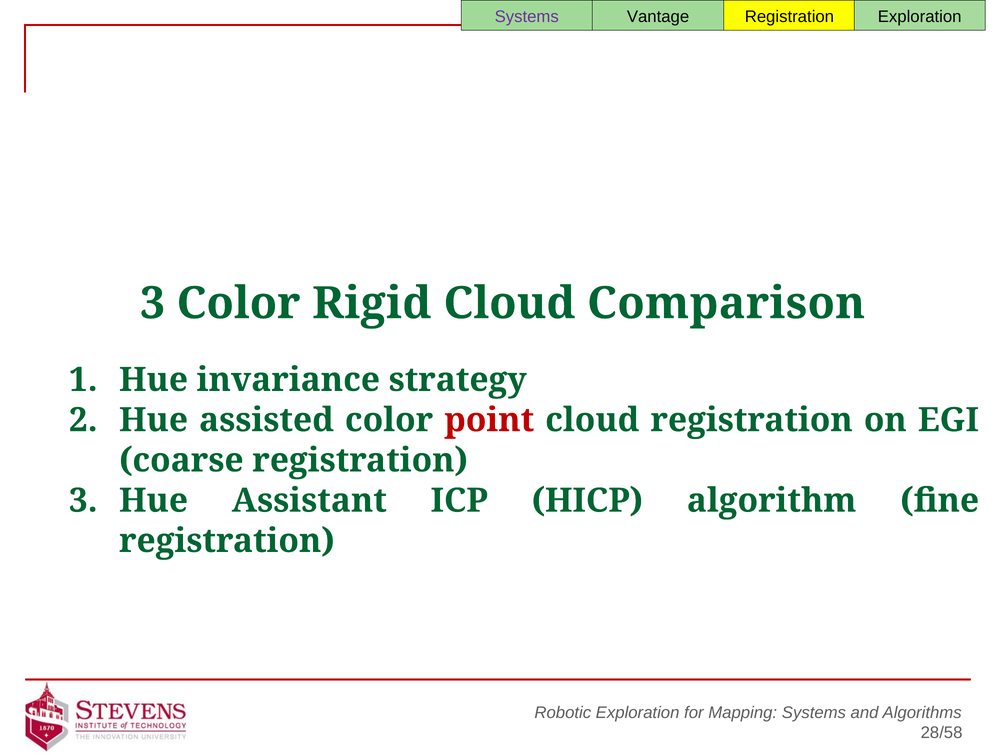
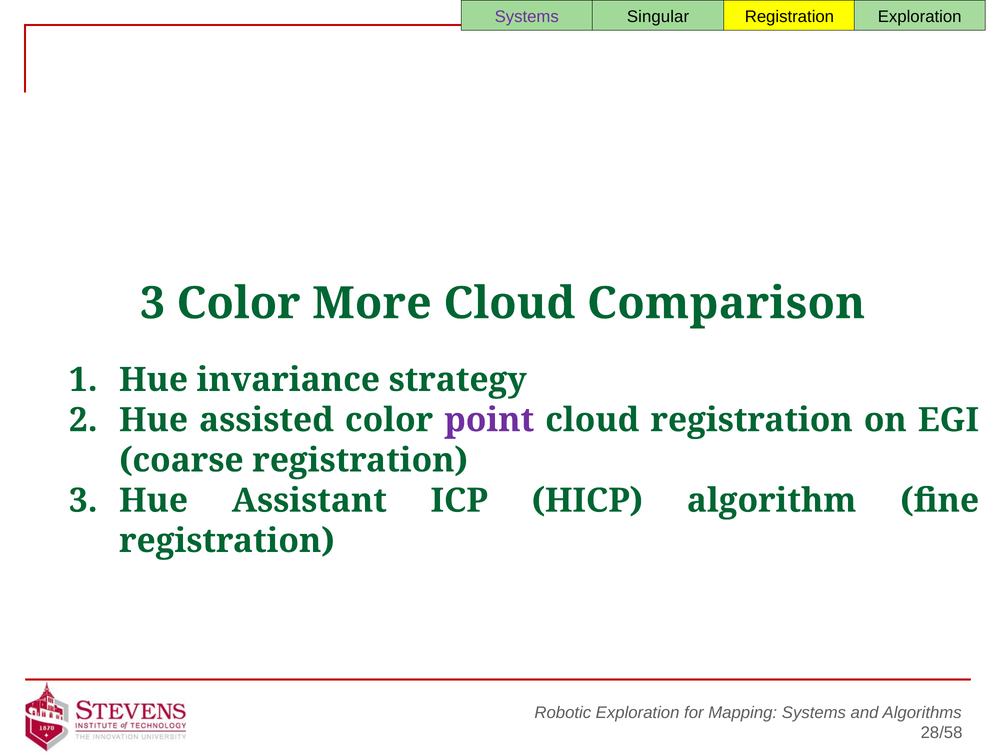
Vantage: Vantage -> Singular (658, 17)
Rigid: Rigid -> More (372, 303)
point colour: red -> purple (489, 420)
